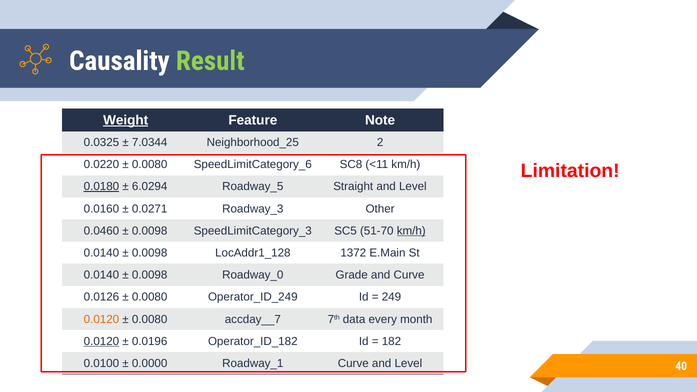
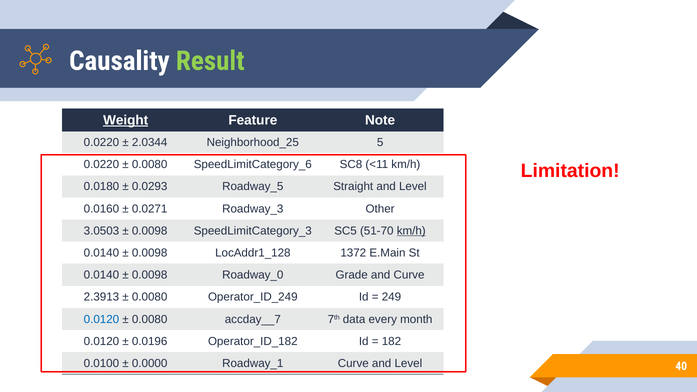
0.0325: 0.0325 -> 0.0220 (101, 142)
7.0344: 7.0344 -> 2.0344 (150, 142)
2: 2 -> 5 (380, 142)
0.0180 underline: present -> none (101, 187)
6.0294: 6.0294 -> 0.0293 (150, 187)
0.0460: 0.0460 -> 3.0503 (101, 231)
0.0126: 0.0126 -> 2.3913 (101, 297)
0.0120 colour: orange -> blue (101, 319)
0.0120 underline: present -> none (101, 341)
